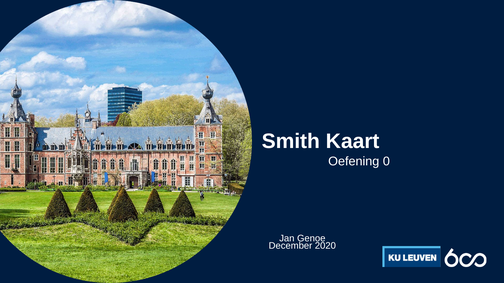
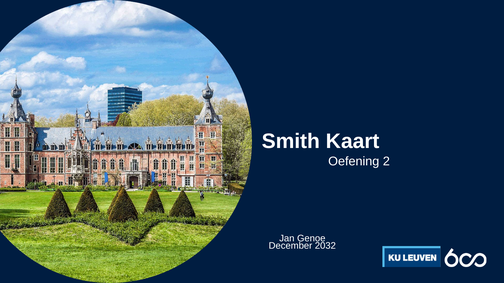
0: 0 -> 2 (386, 161)
2020: 2020 -> 2032 (325, 246)
